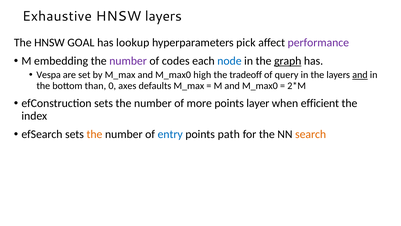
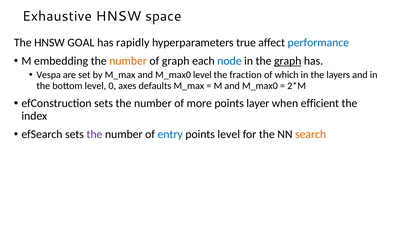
HNSW layers: layers -> space (163, 16)
lookup: lookup -> rapidly (133, 42)
pick: pick -> true (246, 42)
performance colour: purple -> blue (318, 42)
number colour: purple -> orange (128, 61)
of codes: codes -> graph (176, 61)
M_max0 high: high -> level (202, 75)
tradeoff: tradeoff -> fraction (246, 75)
query: query -> which (287, 75)
and underline: present -> none (360, 75)
bottom than: than -> level (95, 86)
the colour: orange -> purple (94, 134)
points path: path -> level (229, 134)
